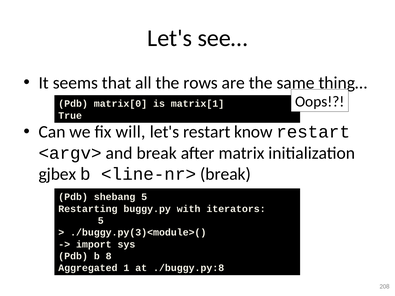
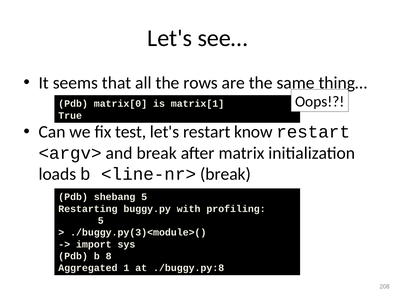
will: will -> test (131, 132)
gjbex: gjbex -> loads (57, 174)
iterators: iterators -> profiling (236, 209)
